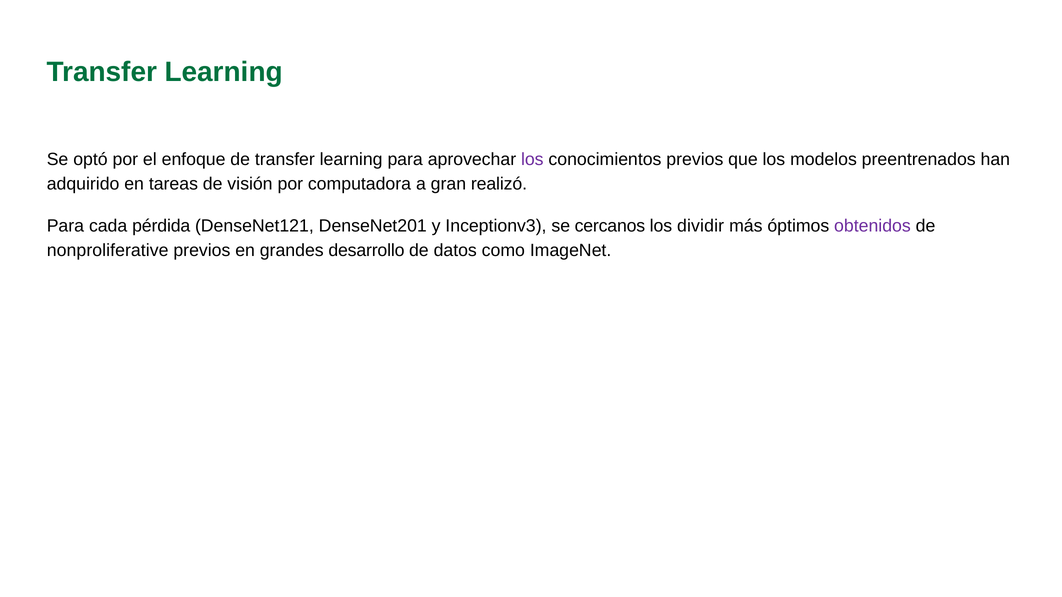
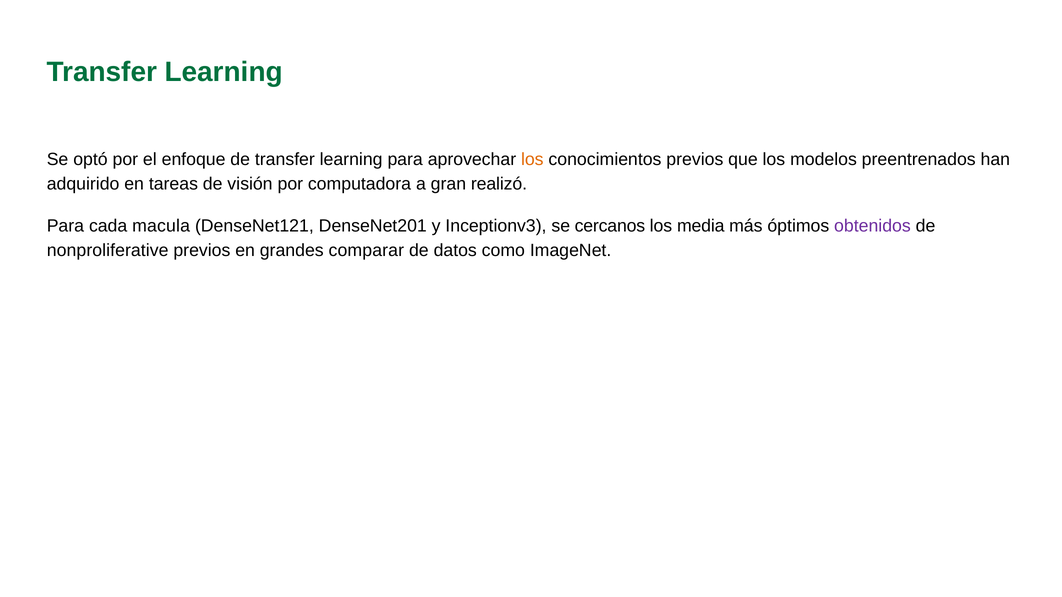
los colour: purple -> orange (532, 159)
pérdida: pérdida -> macula (161, 226)
dividir: dividir -> media (701, 226)
desarrollo: desarrollo -> comparar (366, 250)
